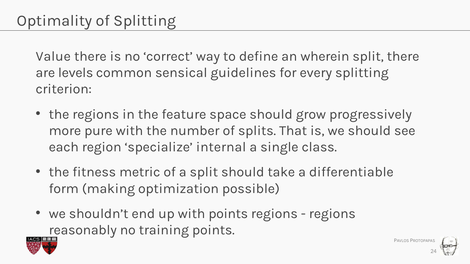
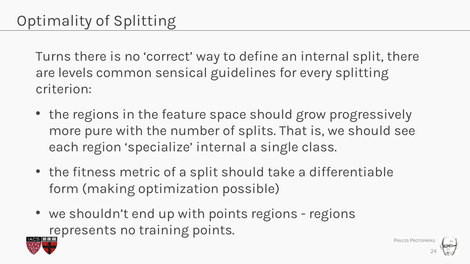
Value: Value -> Turns (53, 56)
an wherein: wherein -> internal (325, 56)
reasonably: reasonably -> represents (83, 230)
